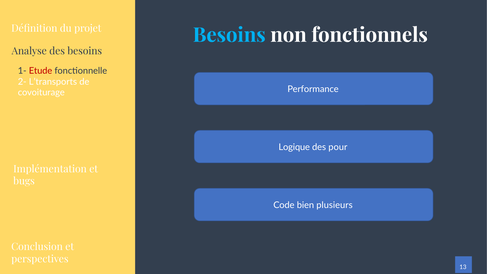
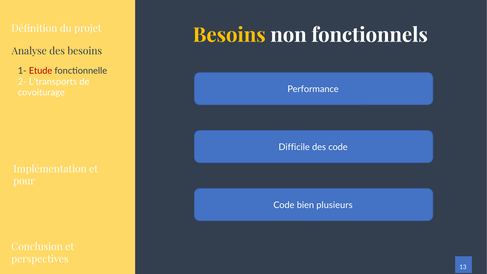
Besoins colour: light blue -> yellow (229, 35)
Logique: Logique -> Difficile (294, 147)
des pour: pour -> code (338, 147)
bugs: bugs -> pour (24, 181)
